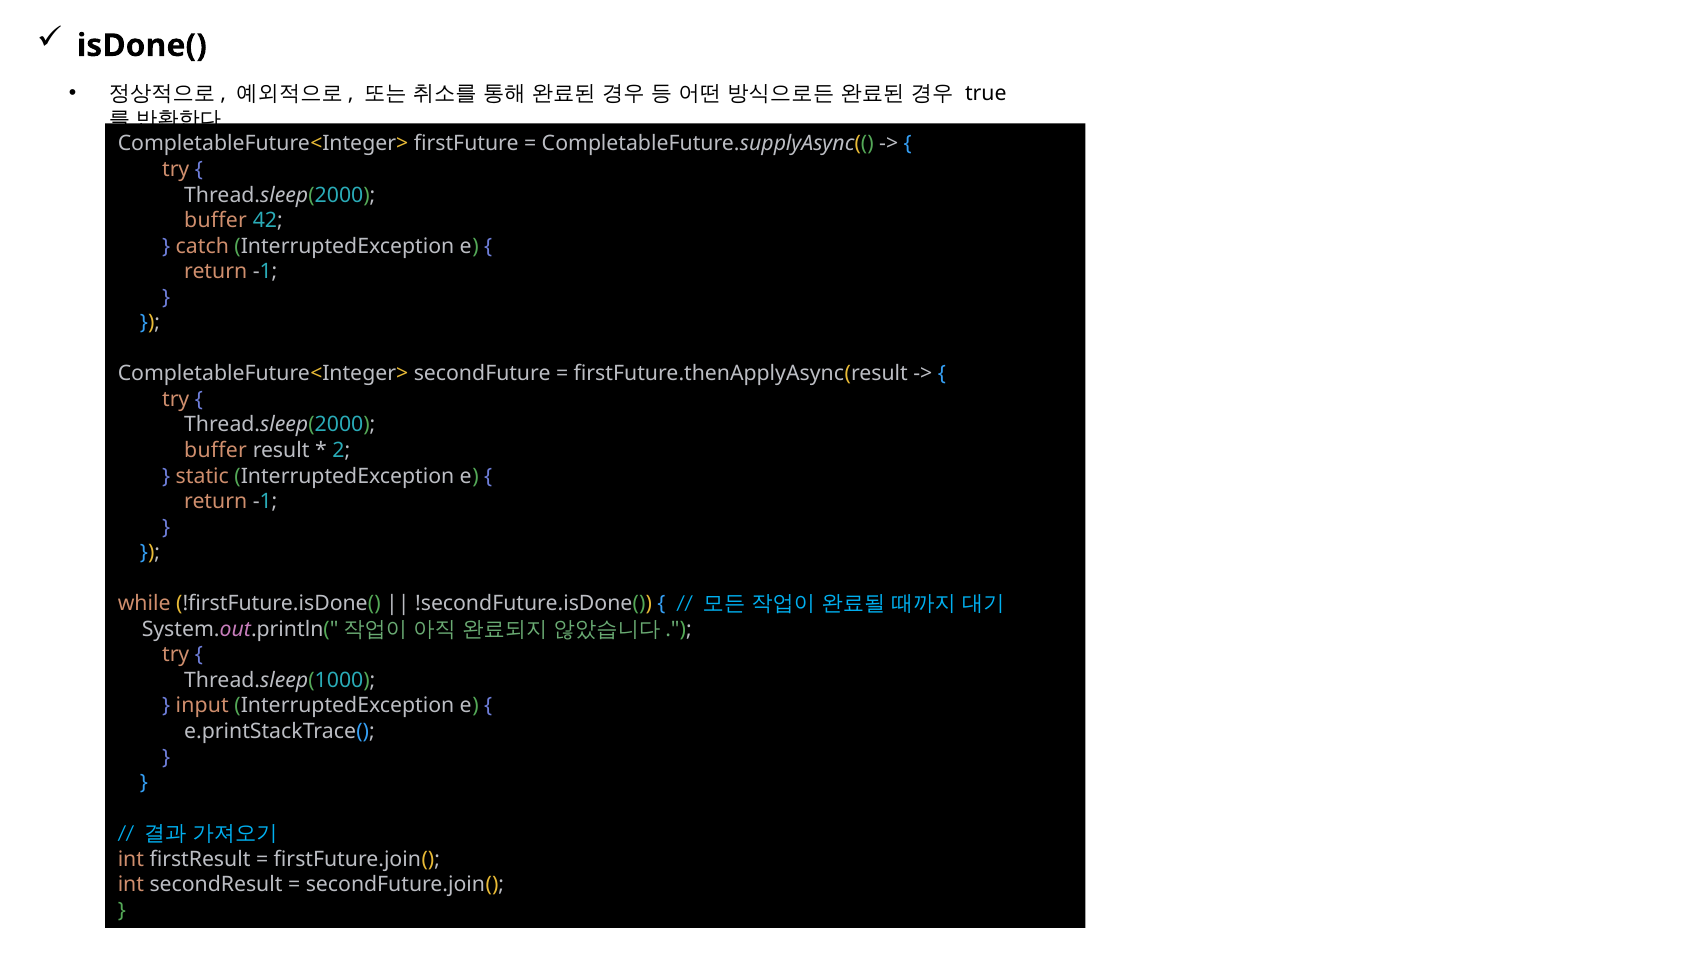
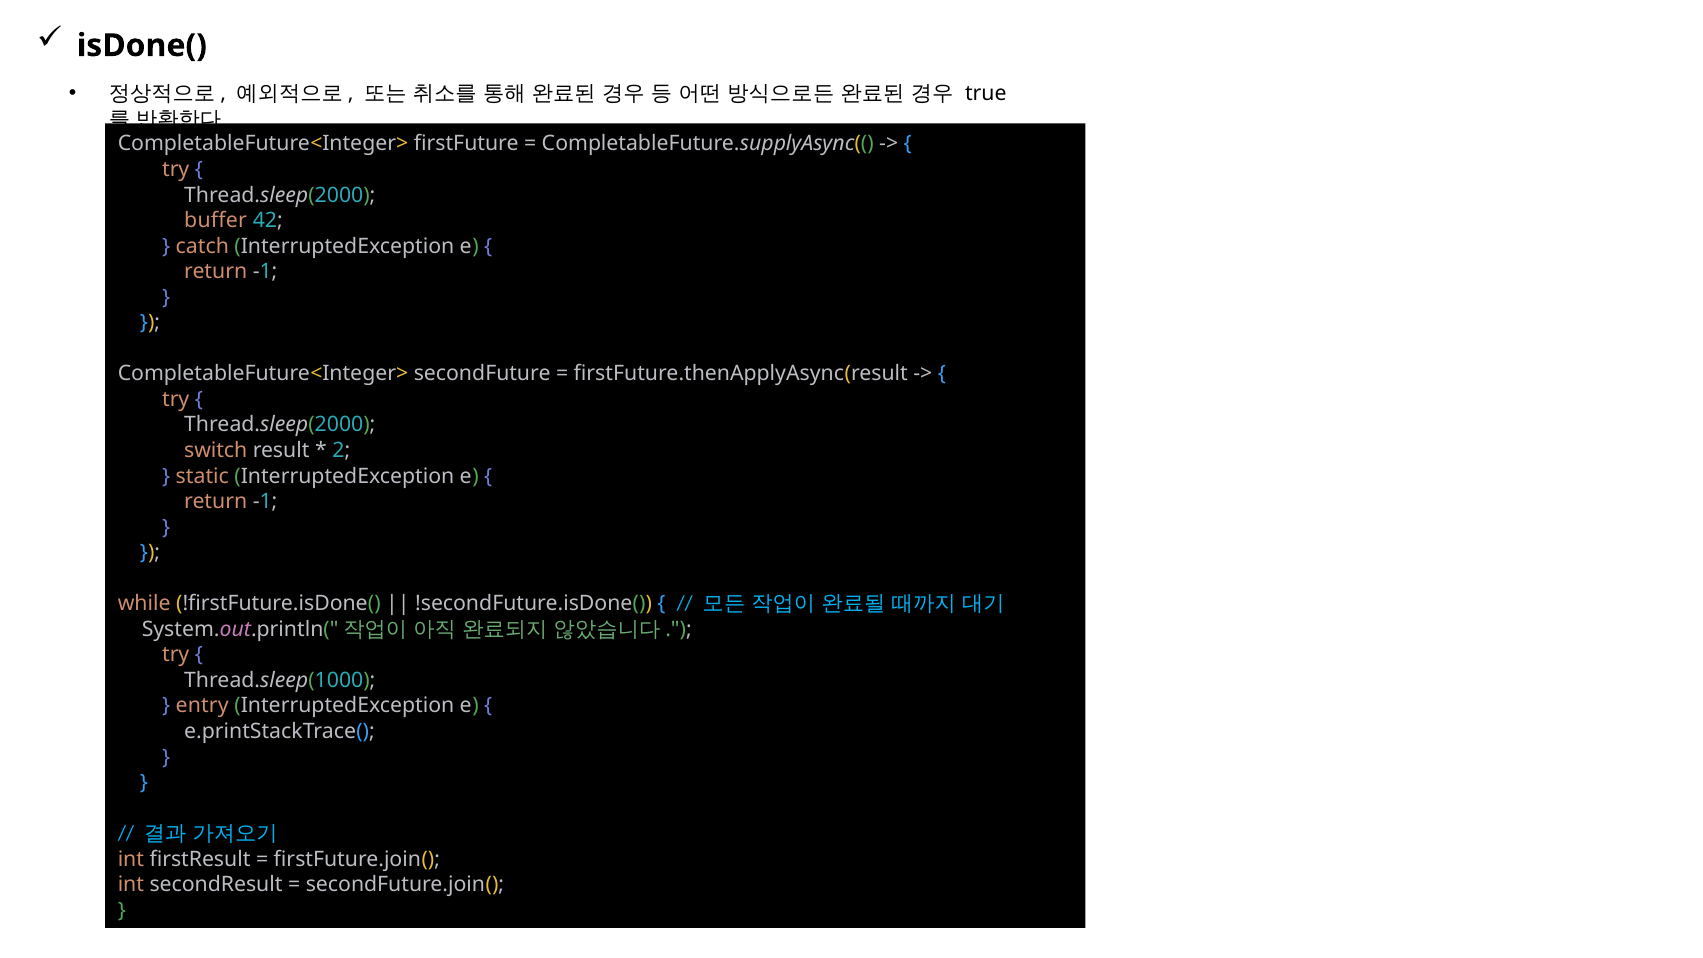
buffer: buffer -> switch (216, 450)
input: input -> entry (202, 706)
